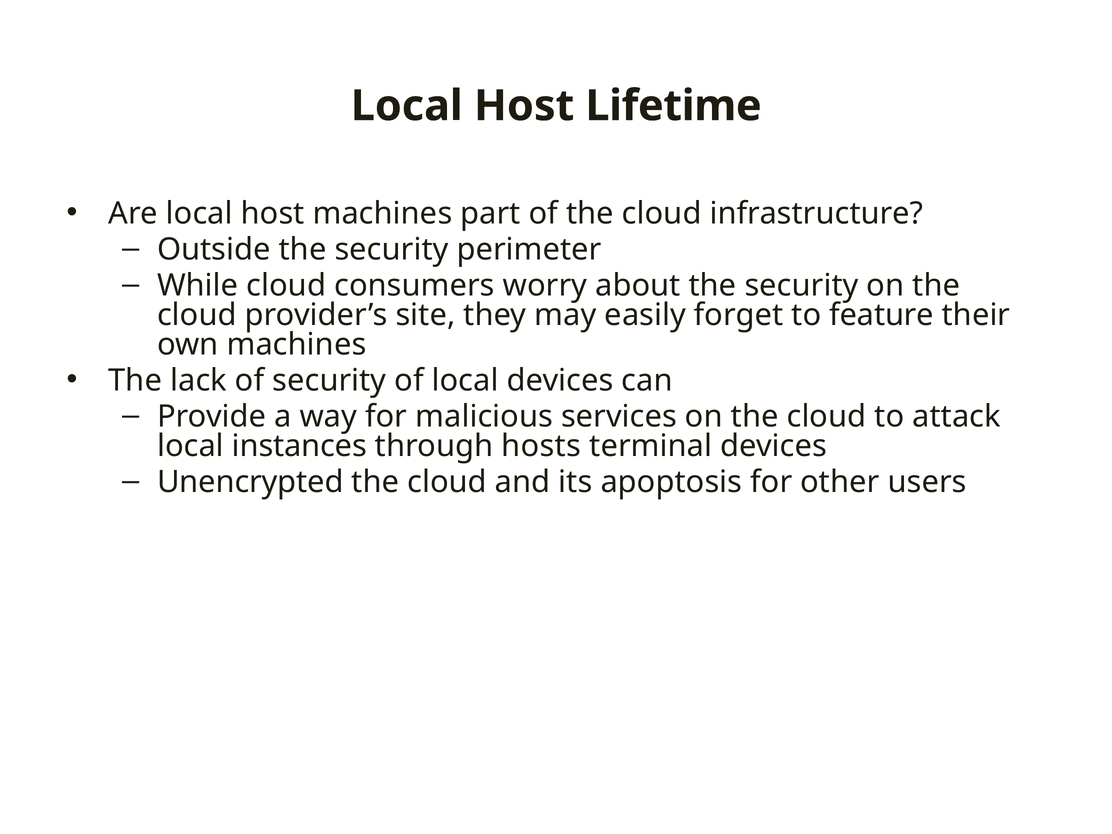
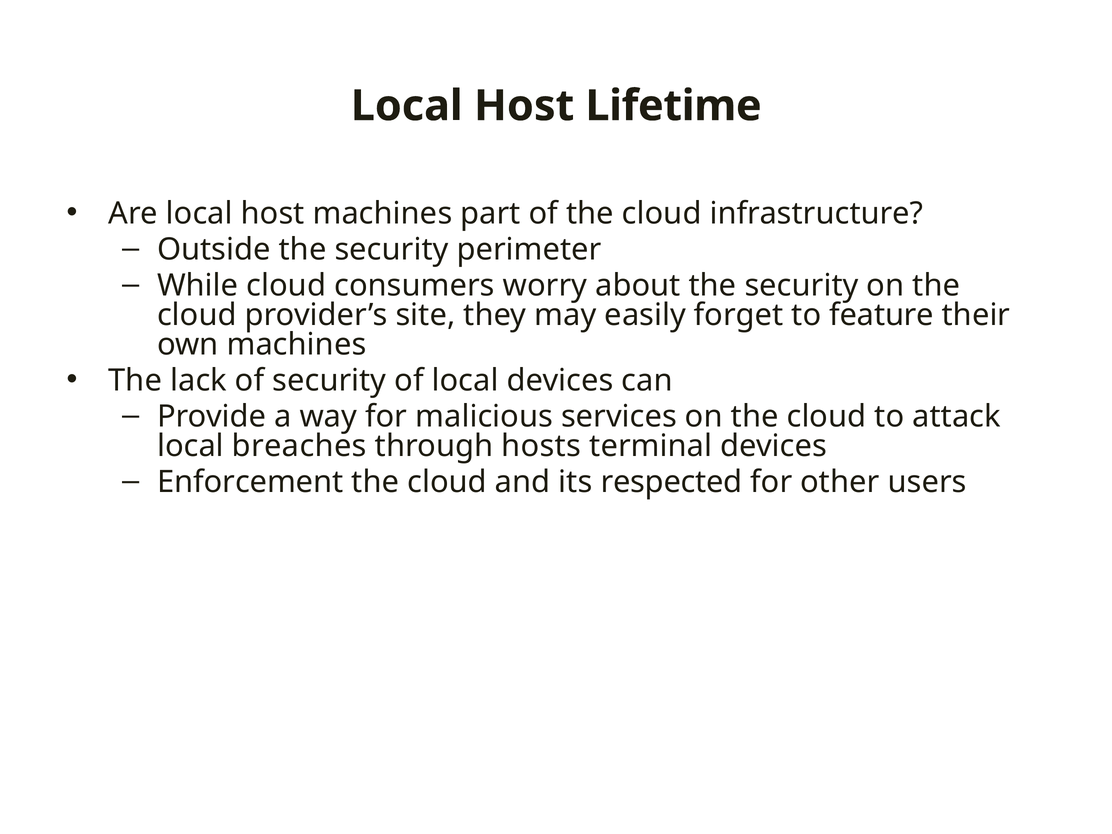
instances: instances -> breaches (299, 446)
Unencrypted: Unencrypted -> Enforcement (250, 482)
apoptosis: apoptosis -> respected (671, 482)
